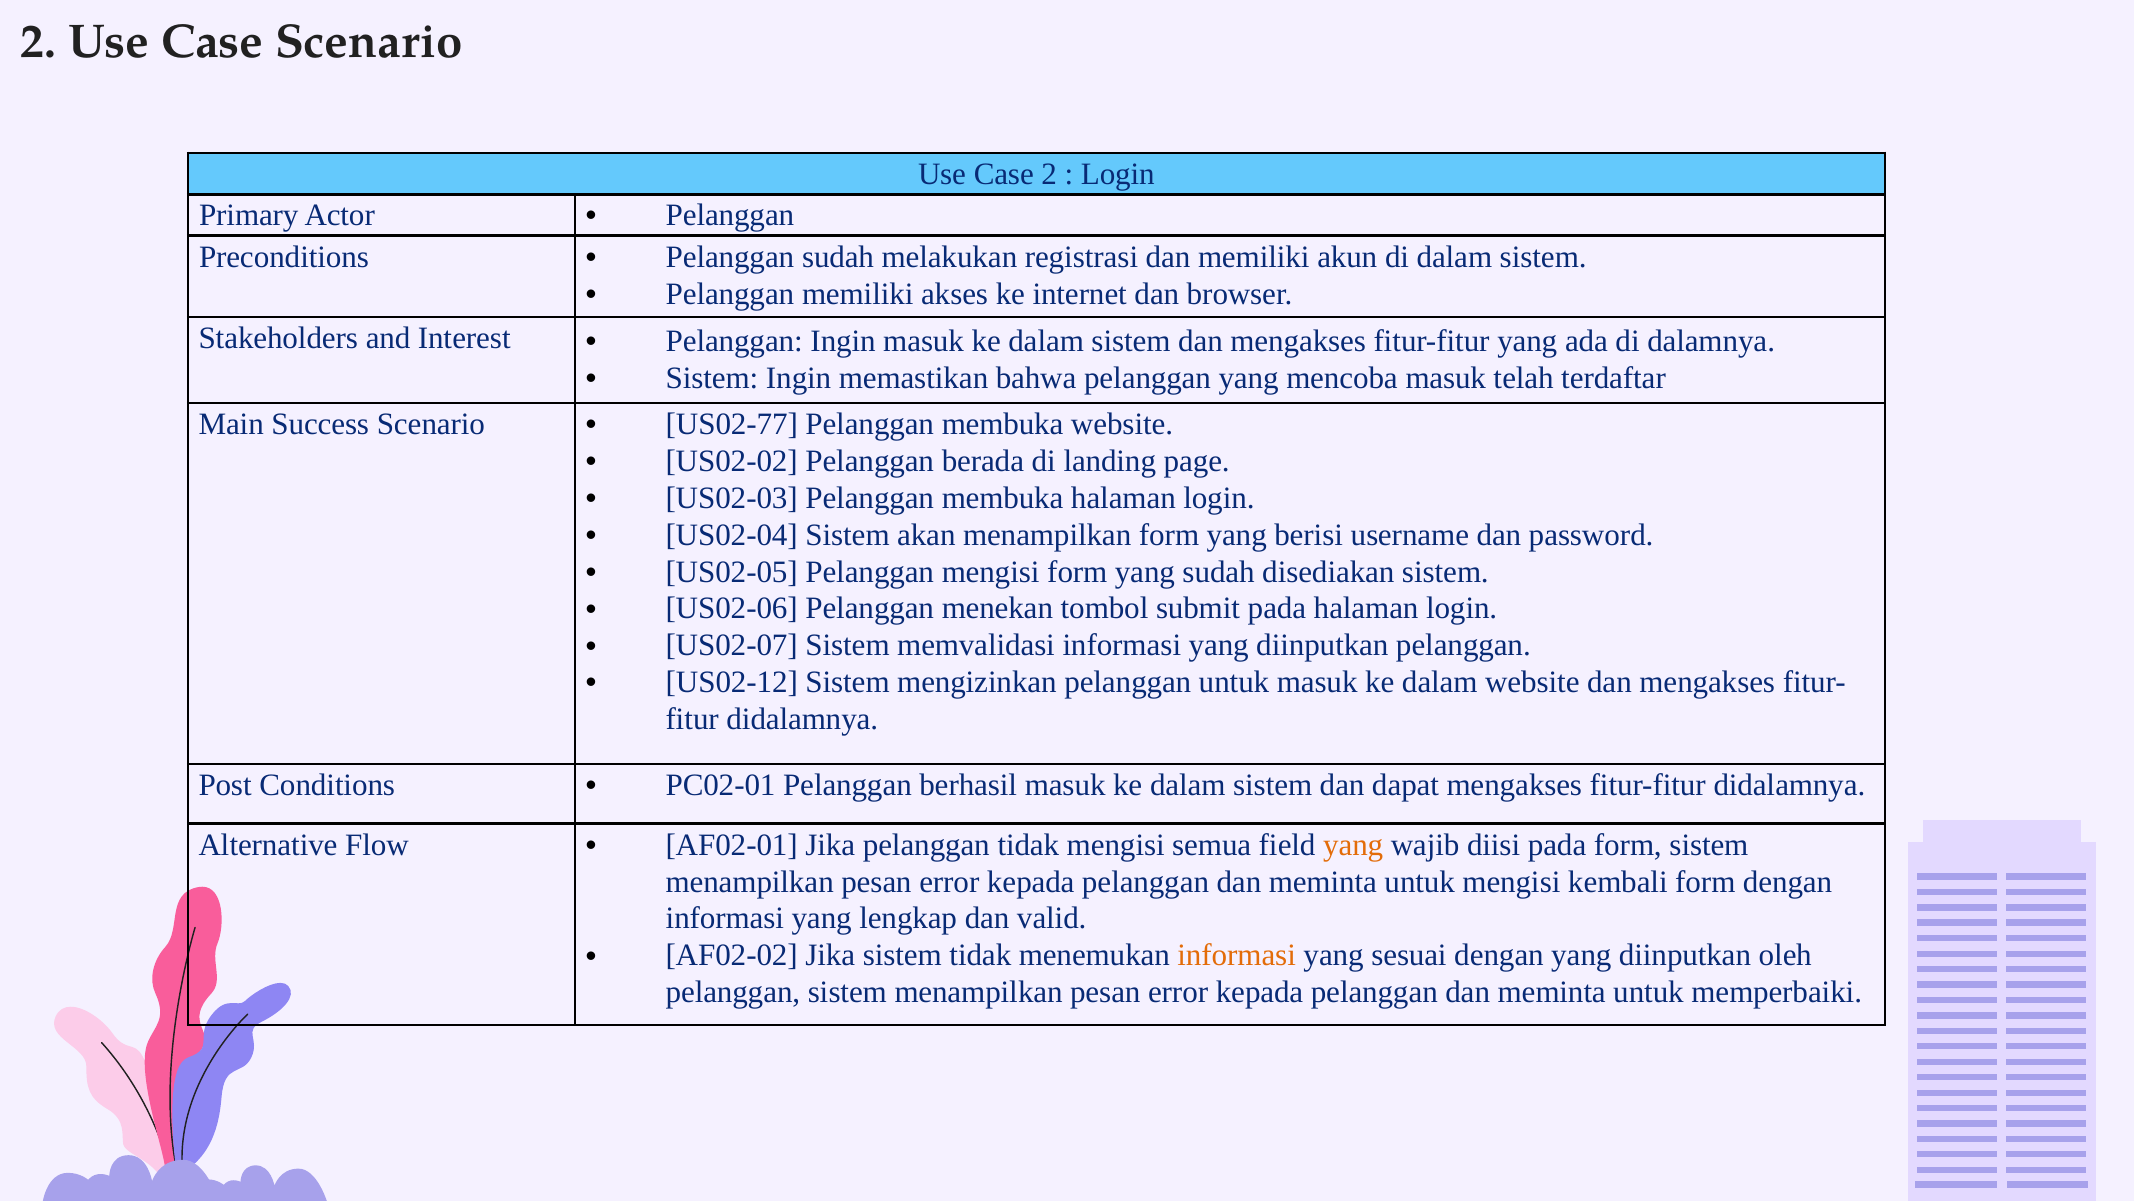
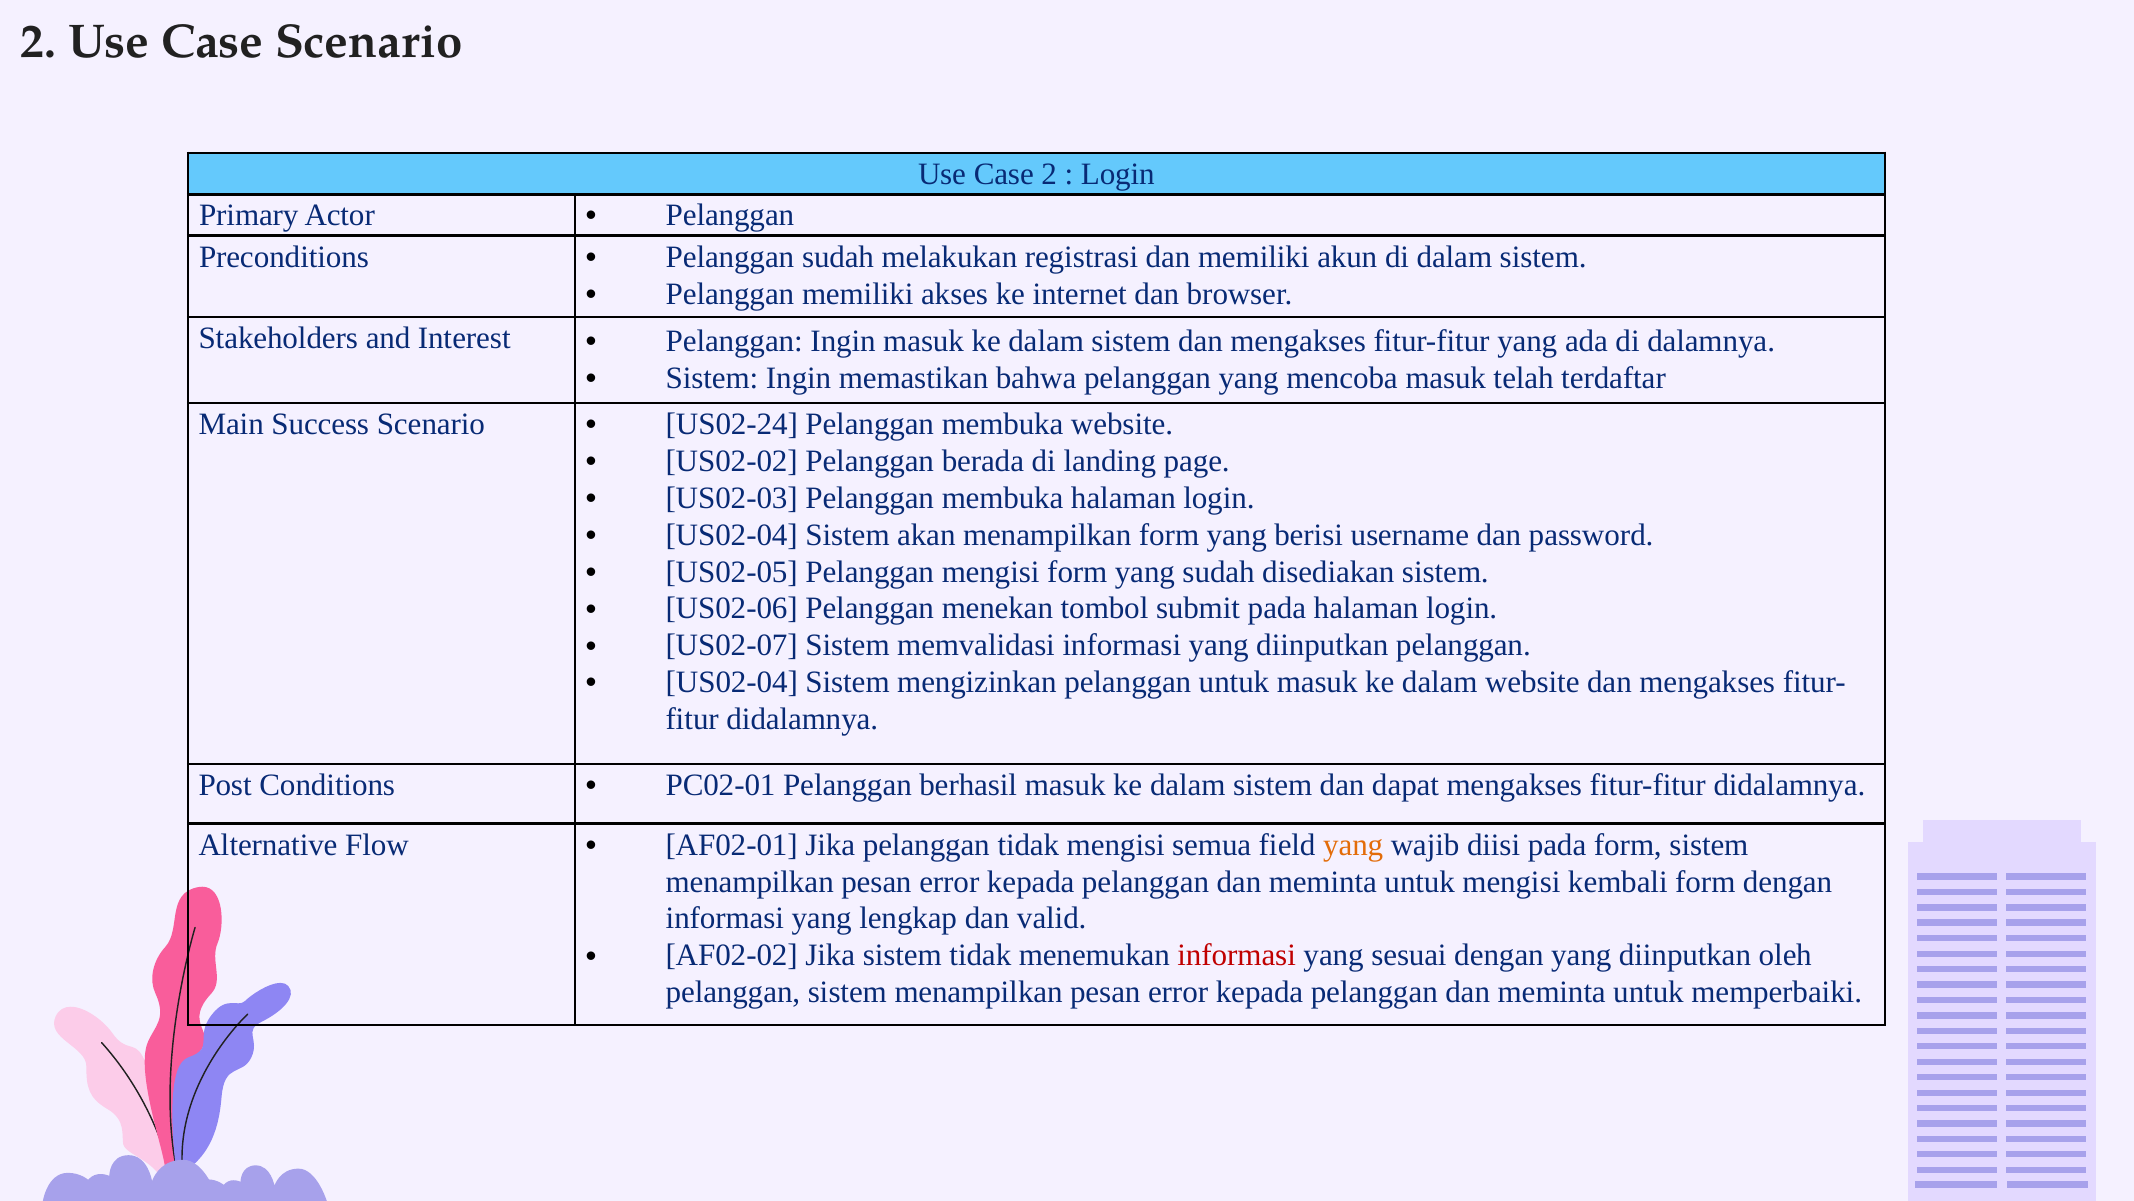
US02-77: US02-77 -> US02-24 (732, 424)
US02-12: US02-12 -> US02-04 (732, 682)
informasi colour: orange -> red (1237, 955)
